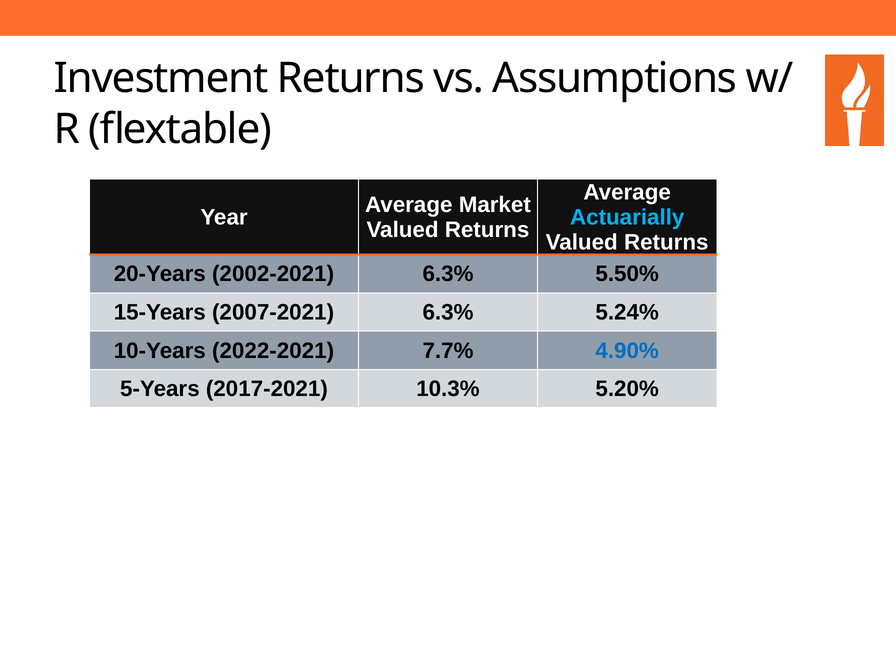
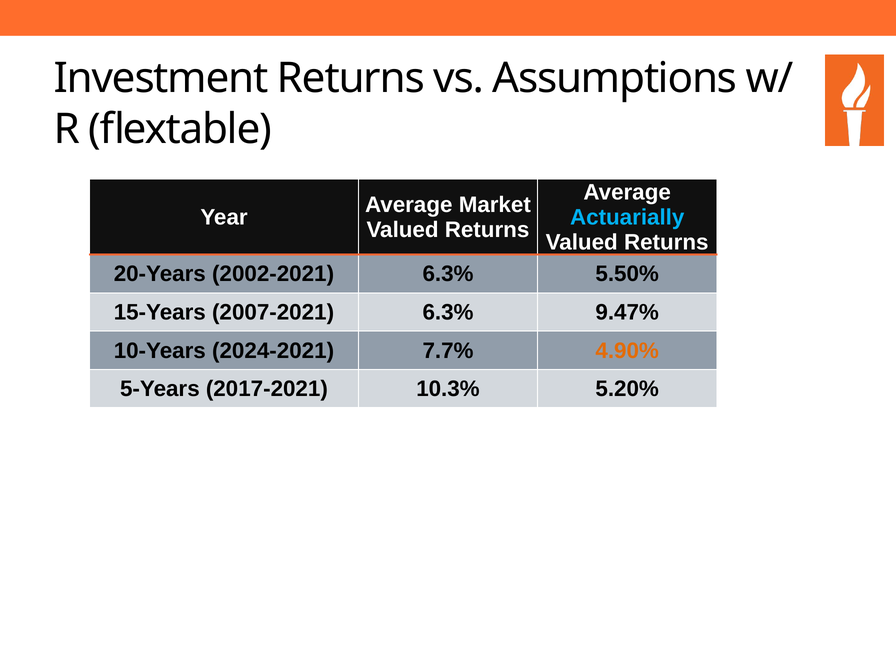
5.24%: 5.24% -> 9.47% (627, 312)
2022-2021: 2022-2021 -> 2024-2021 (273, 351)
4.90% colour: blue -> orange (627, 351)
